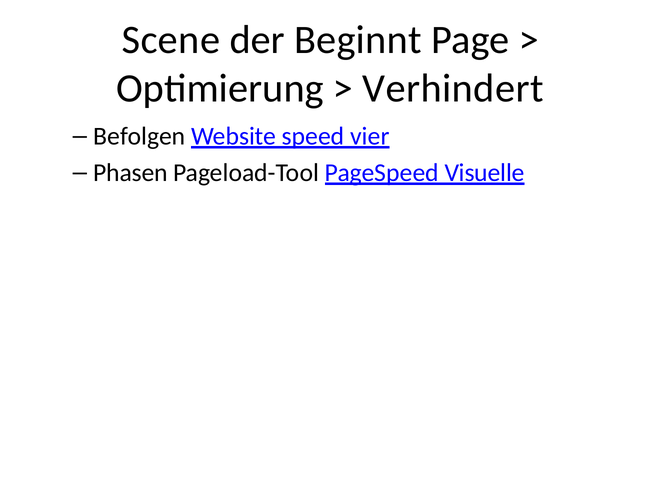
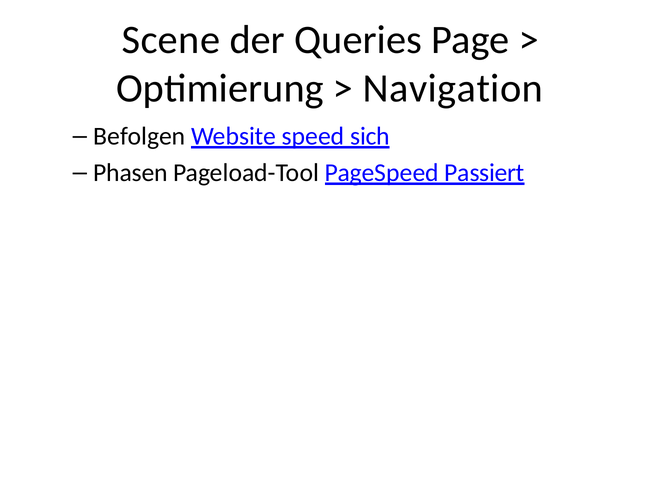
Beginnt: Beginnt -> Queries (358, 40)
Verhindert: Verhindert -> Navigation (453, 88)
vier: vier -> sich (370, 136)
Visuelle: Visuelle -> Passiert (485, 173)
